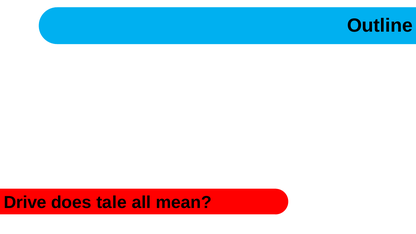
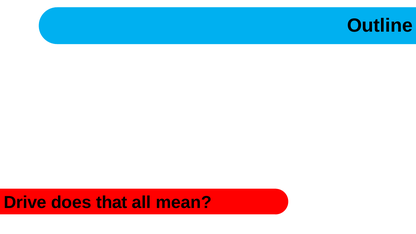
tale: tale -> that (112, 202)
